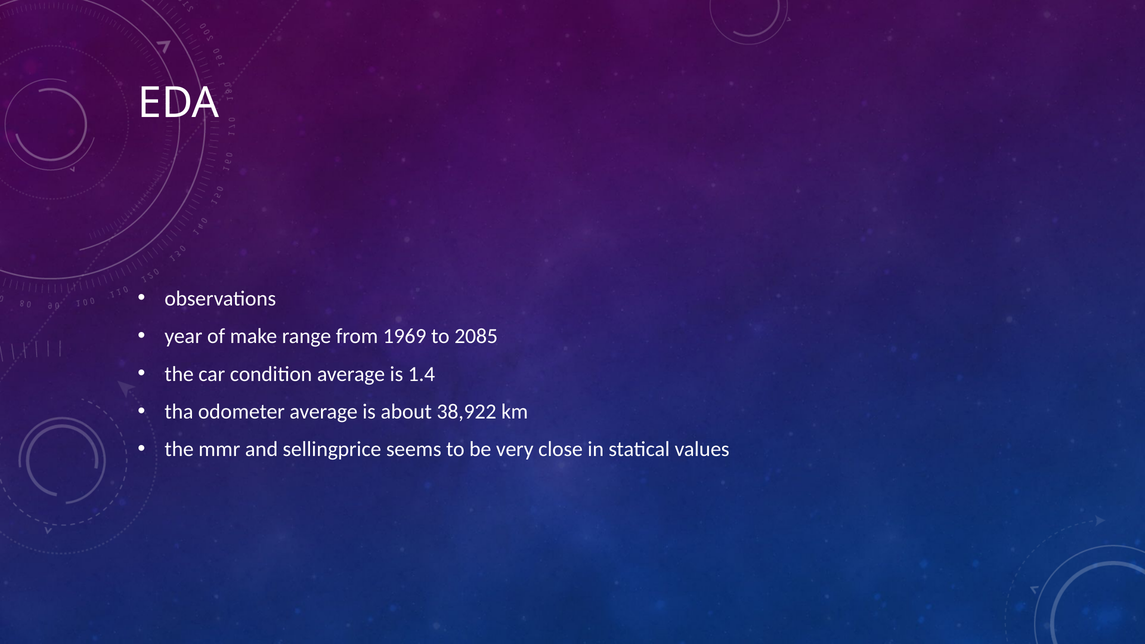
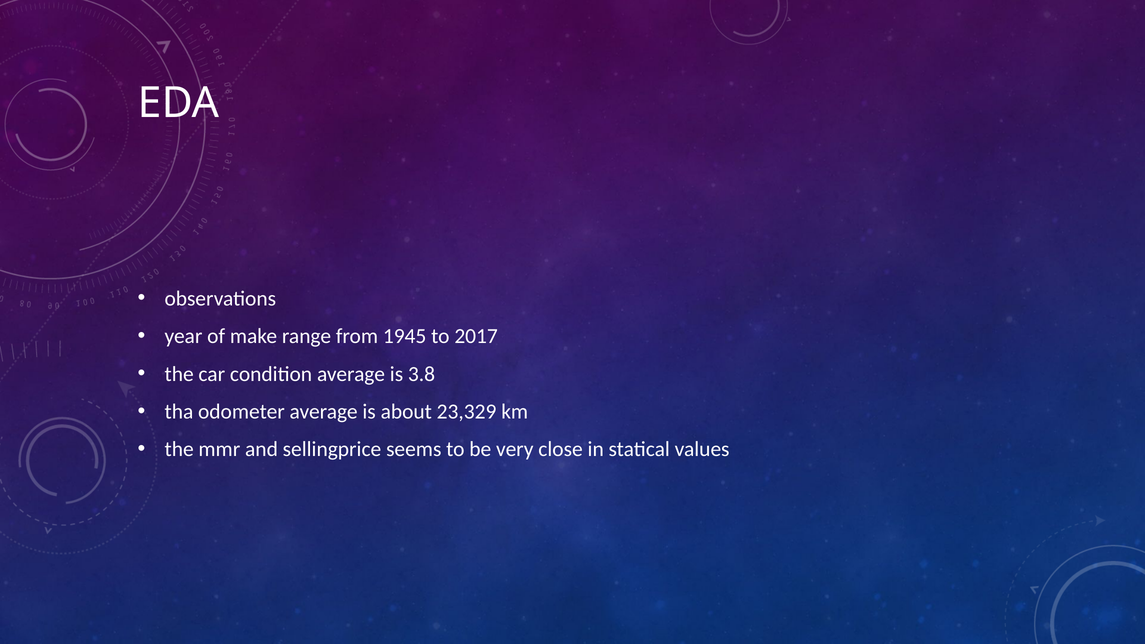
1969: 1969 -> 1945 (405, 336)
2085: 2085 -> 2017 (476, 336)
1.4: 1.4 -> 3.8 (422, 374)
38,922: 38,922 -> 23,329 (467, 412)
